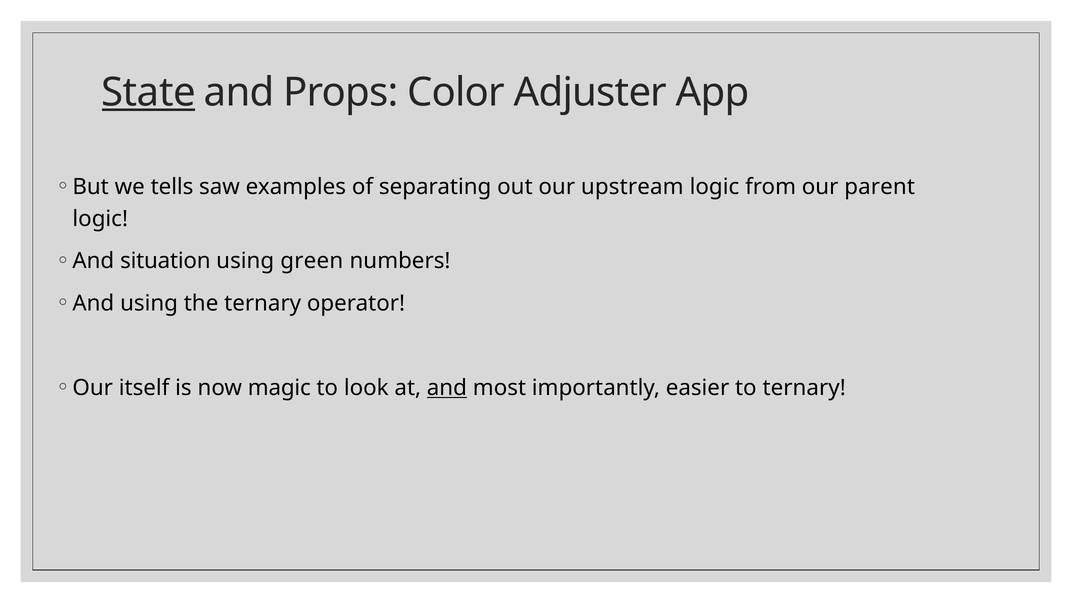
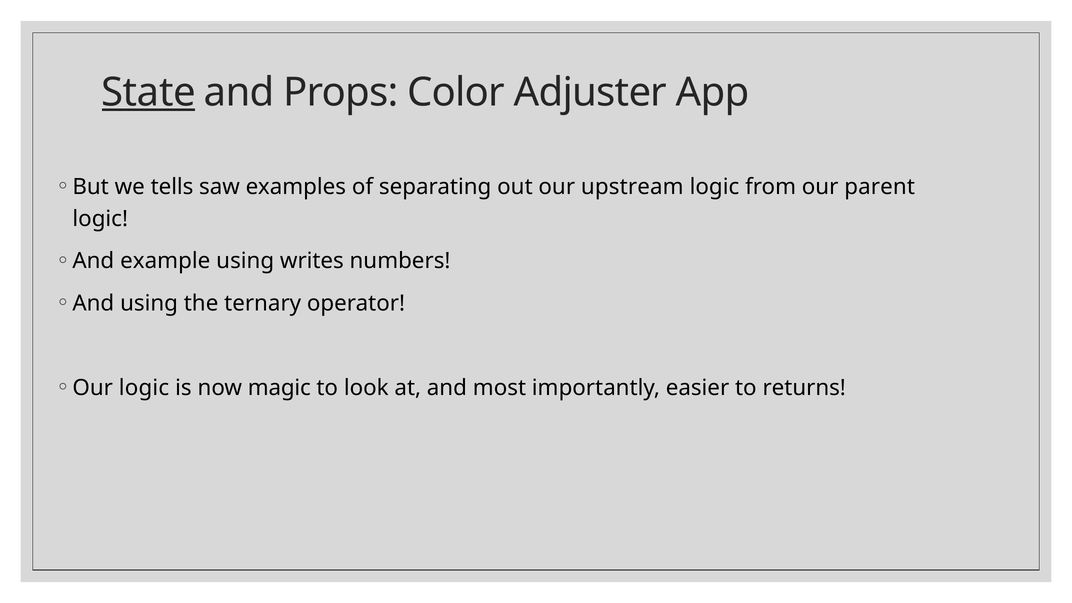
situation: situation -> example (165, 261)
green: green -> writes (312, 261)
Our itself: itself -> logic (144, 388)
and underline: present -> none (447, 388)
to ternary: ternary -> returns (804, 388)
